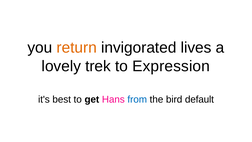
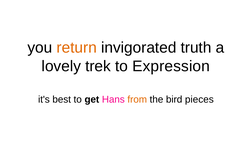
lives: lives -> truth (196, 48)
from colour: blue -> orange (137, 99)
default: default -> pieces (199, 99)
